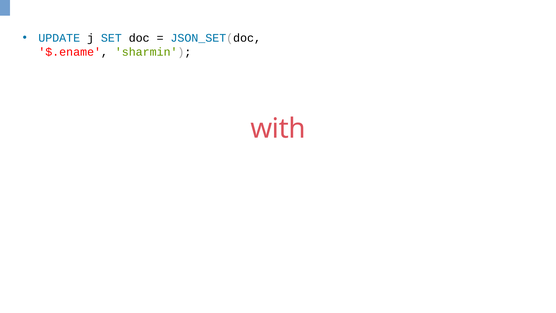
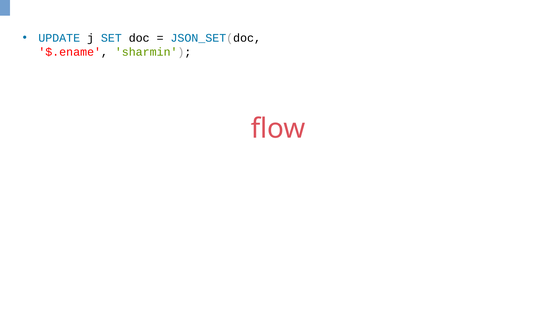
with: with -> flow (278, 128)
